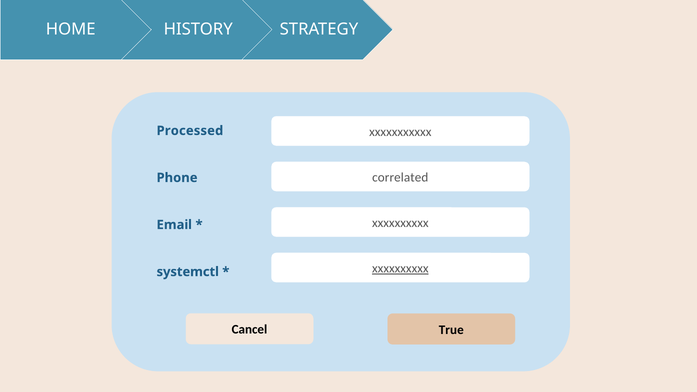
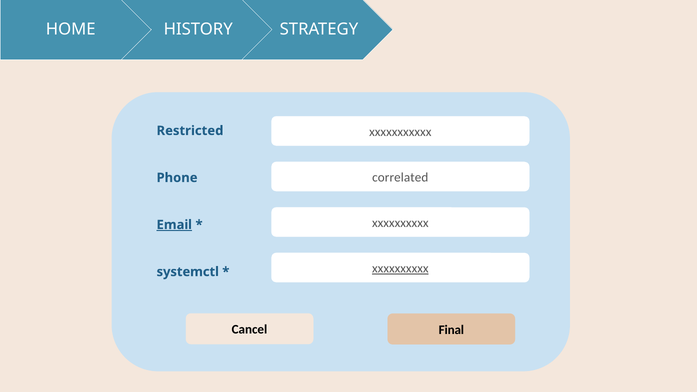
Processed: Processed -> Restricted (190, 131)
Email underline: none -> present (174, 225)
True: True -> Final (451, 330)
